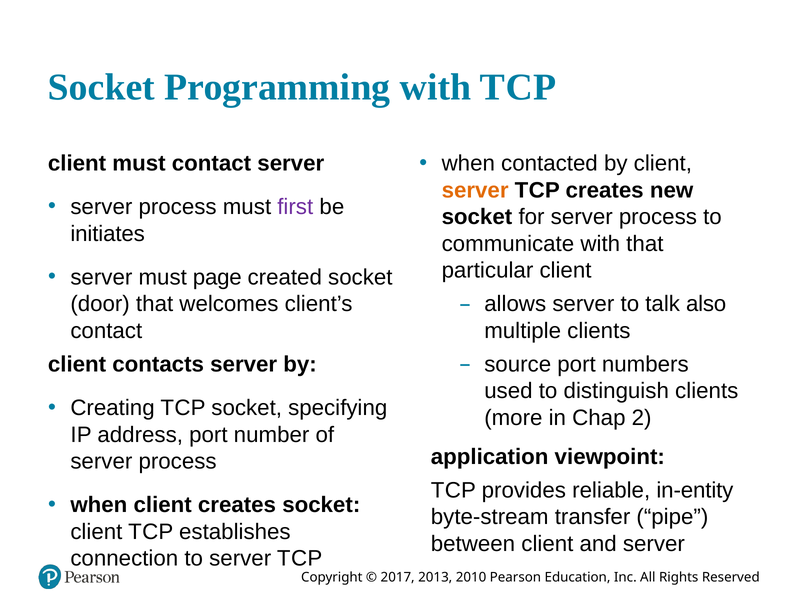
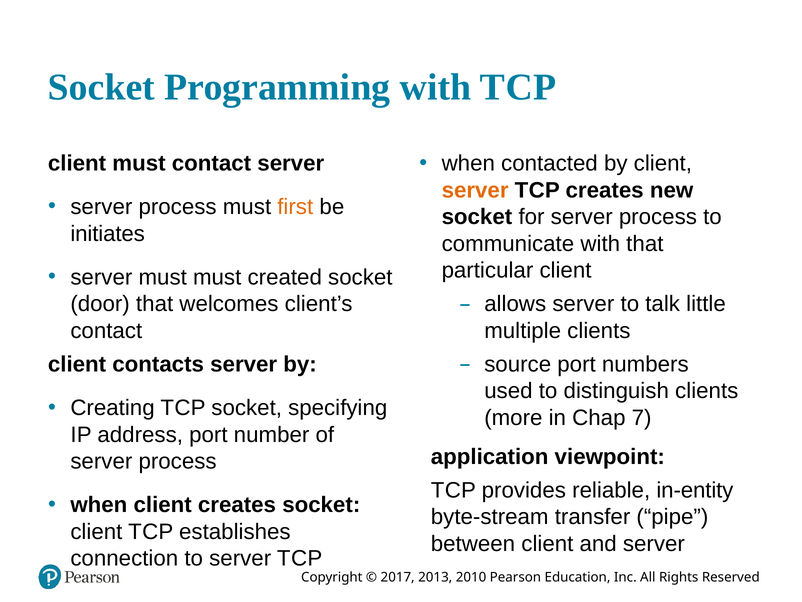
first colour: purple -> orange (295, 207)
must page: page -> must (217, 277)
also: also -> little (706, 304)
2: 2 -> 7 (642, 417)
